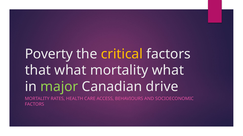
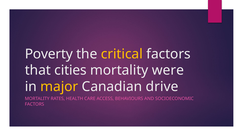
that what: what -> cities (71, 71)
mortality what: what -> were (168, 71)
major colour: light green -> yellow (59, 87)
